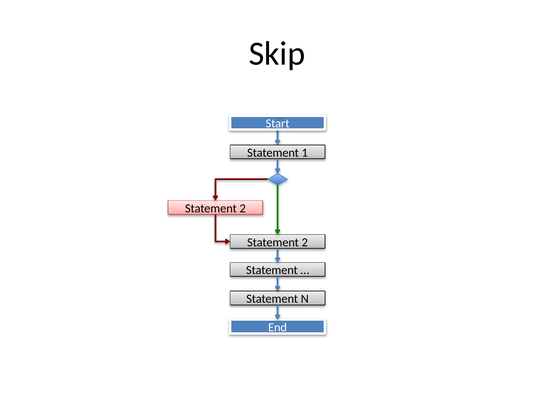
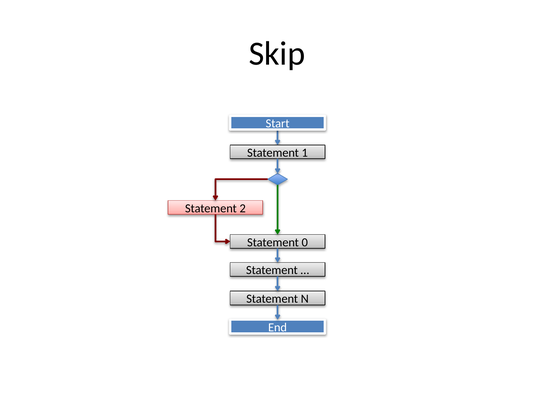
2: 2 -> 0 (305, 242)
